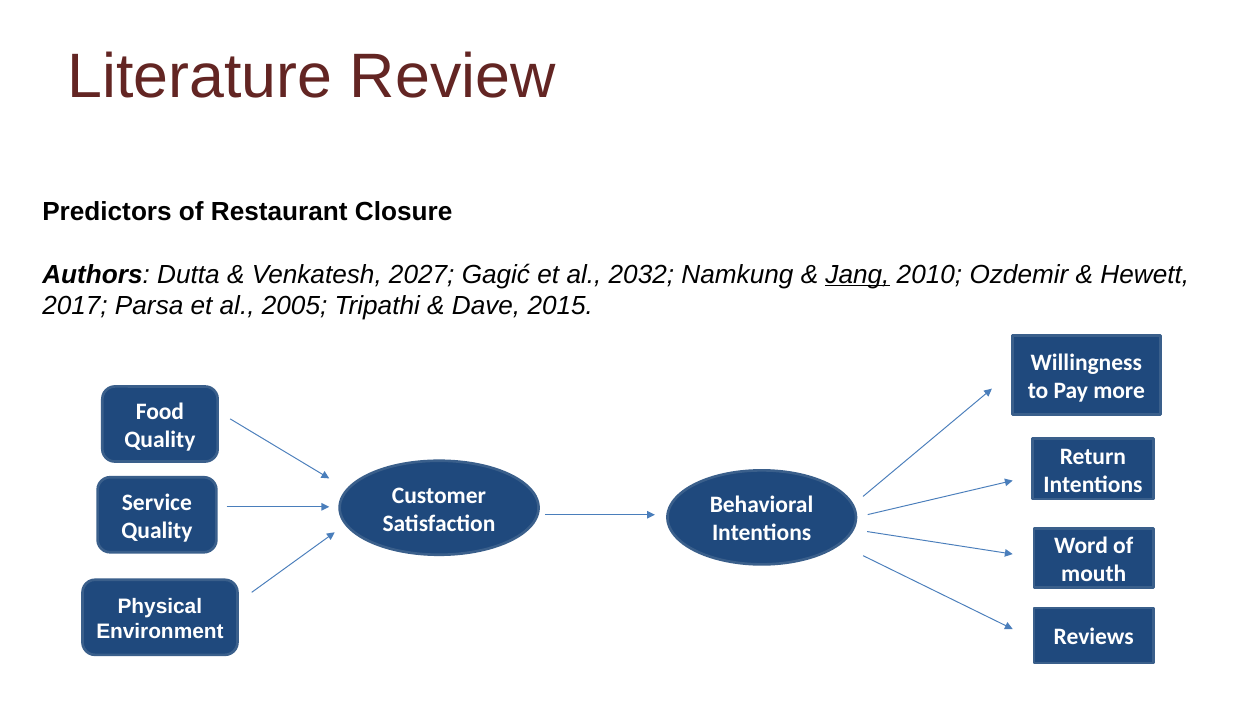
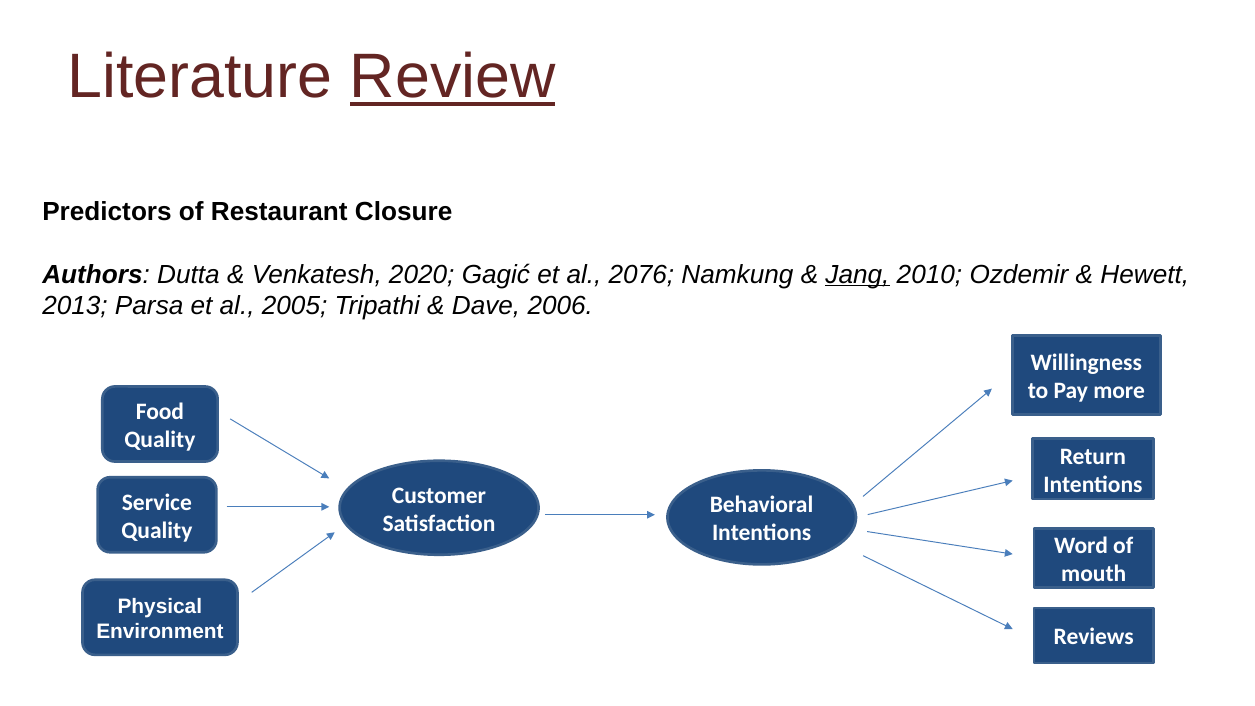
Review underline: none -> present (453, 77)
2027: 2027 -> 2020 (422, 274)
2032: 2032 -> 2076 (641, 274)
2017: 2017 -> 2013 (75, 306)
2015: 2015 -> 2006 (560, 306)
